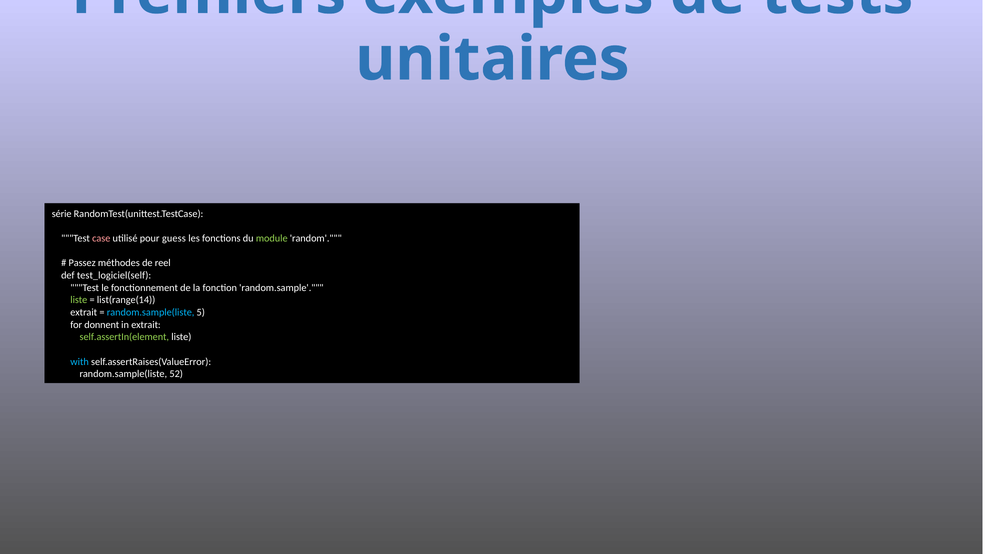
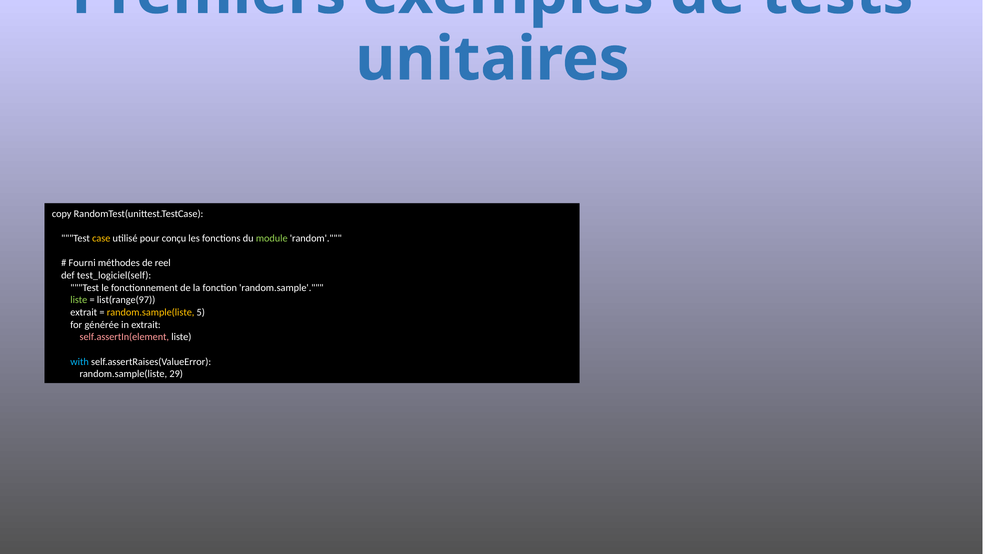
série: série -> copy (62, 214)
case colour: pink -> yellow (101, 238)
guess: guess -> conçu (174, 238)
Passez: Passez -> Fourni (82, 263)
list(range(14: list(range(14 -> list(range(97 (126, 300)
random.sample(liste colour: light blue -> yellow (151, 312)
donnent: donnent -> générée (102, 325)
self.assertIn(element colour: light green -> pink (124, 337)
52: 52 -> 29 (176, 374)
